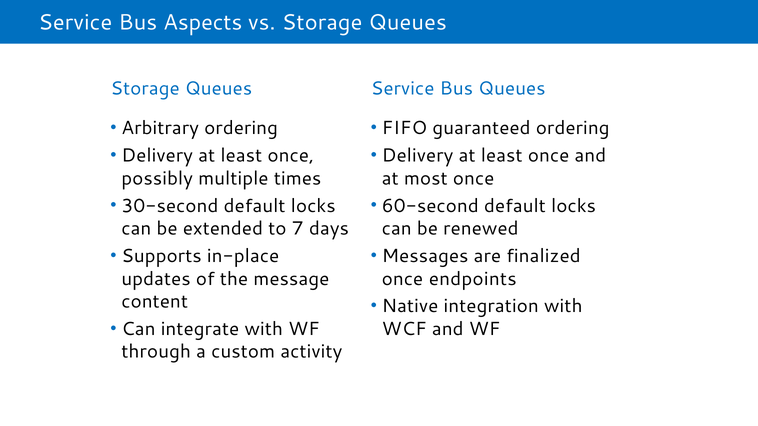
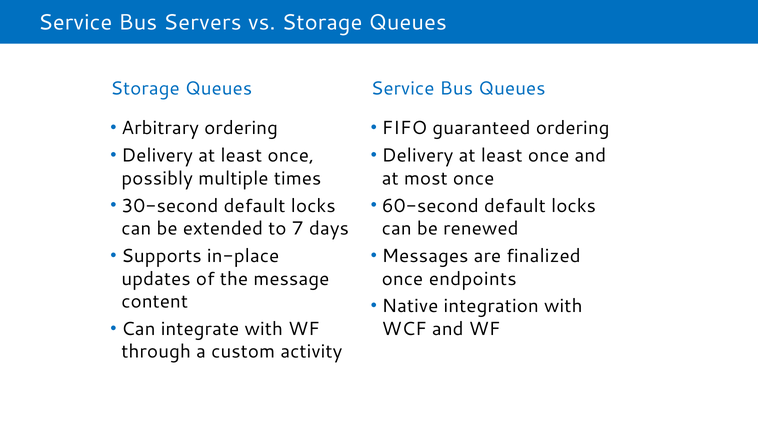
Aspects: Aspects -> Servers (203, 22)
